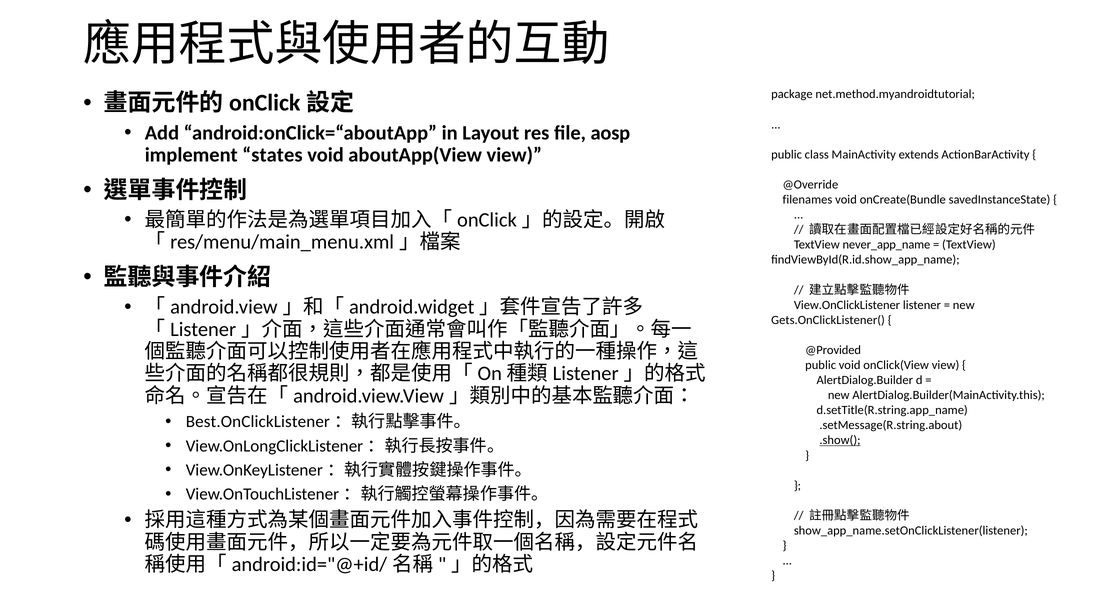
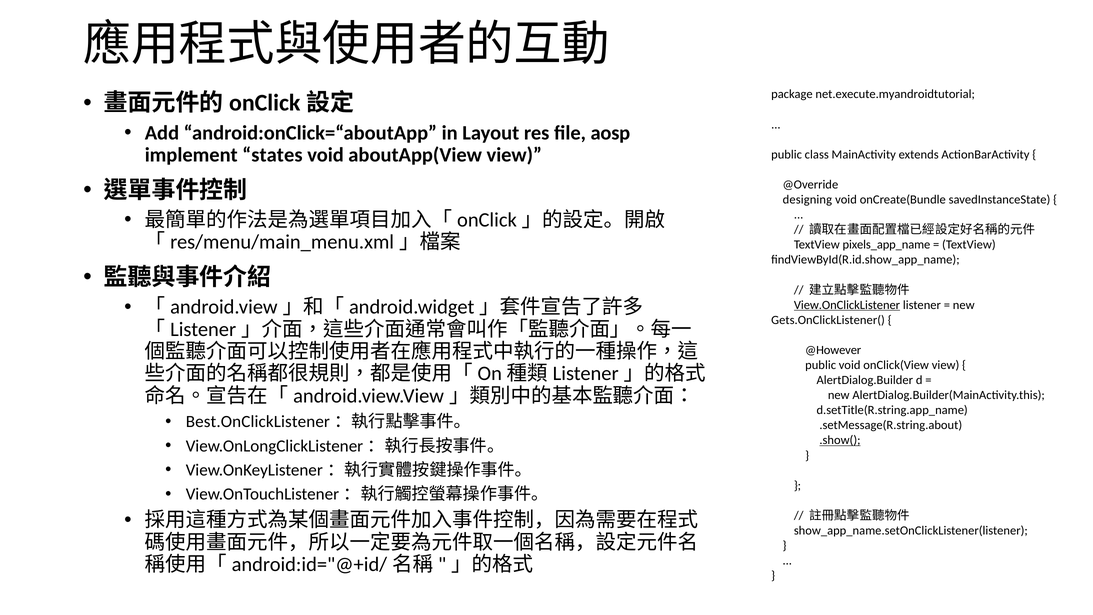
net.method.myandroidtutorial: net.method.myandroidtutorial -> net.execute.myandroidtutorial (895, 94)
filenames: filenames -> designing (807, 200)
never_app_name: never_app_name -> pixels_app_name (886, 245)
View.OnClickListener underline: none -> present (847, 305)
@Provided: @Provided -> @However (833, 350)
